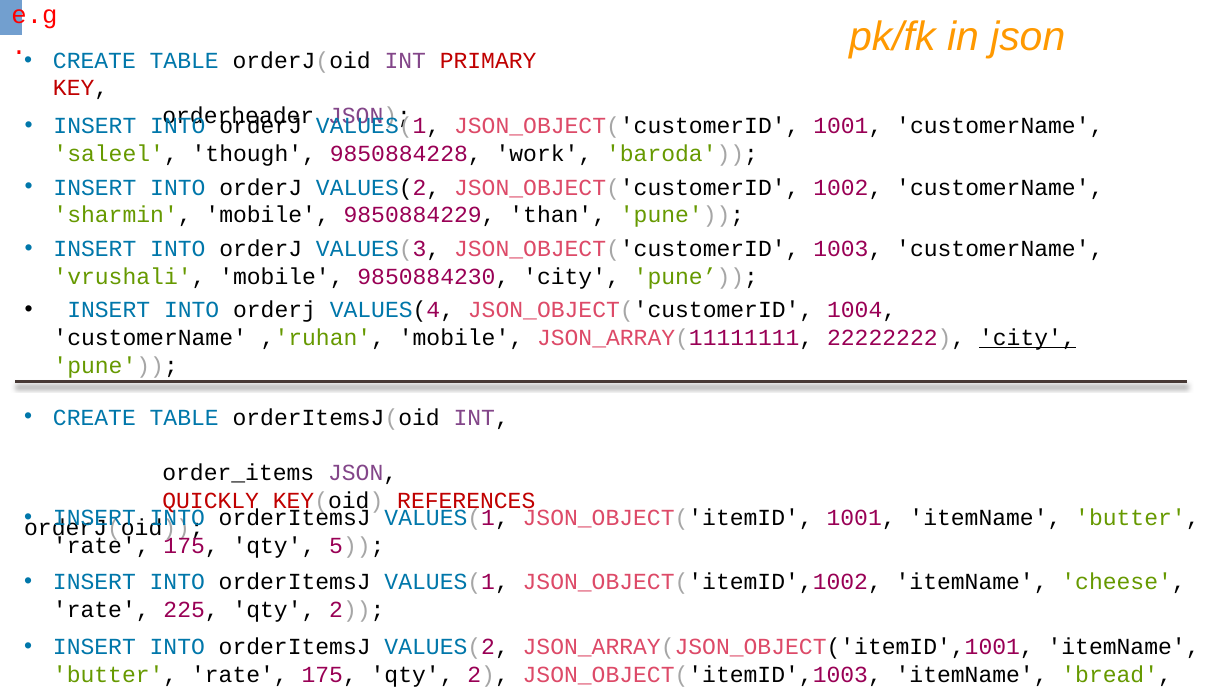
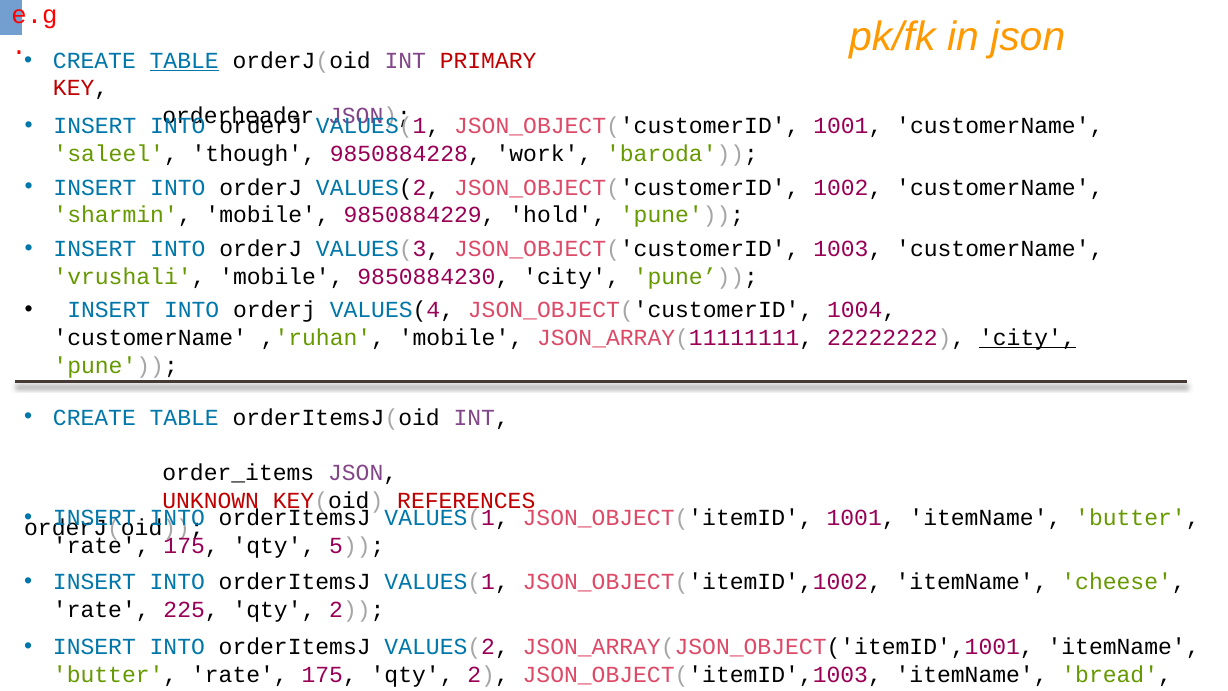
TABLE underline: none -> present (184, 61)
than: than -> hold (558, 215)
QUICKLY: QUICKLY -> UNKNOWN (211, 500)
